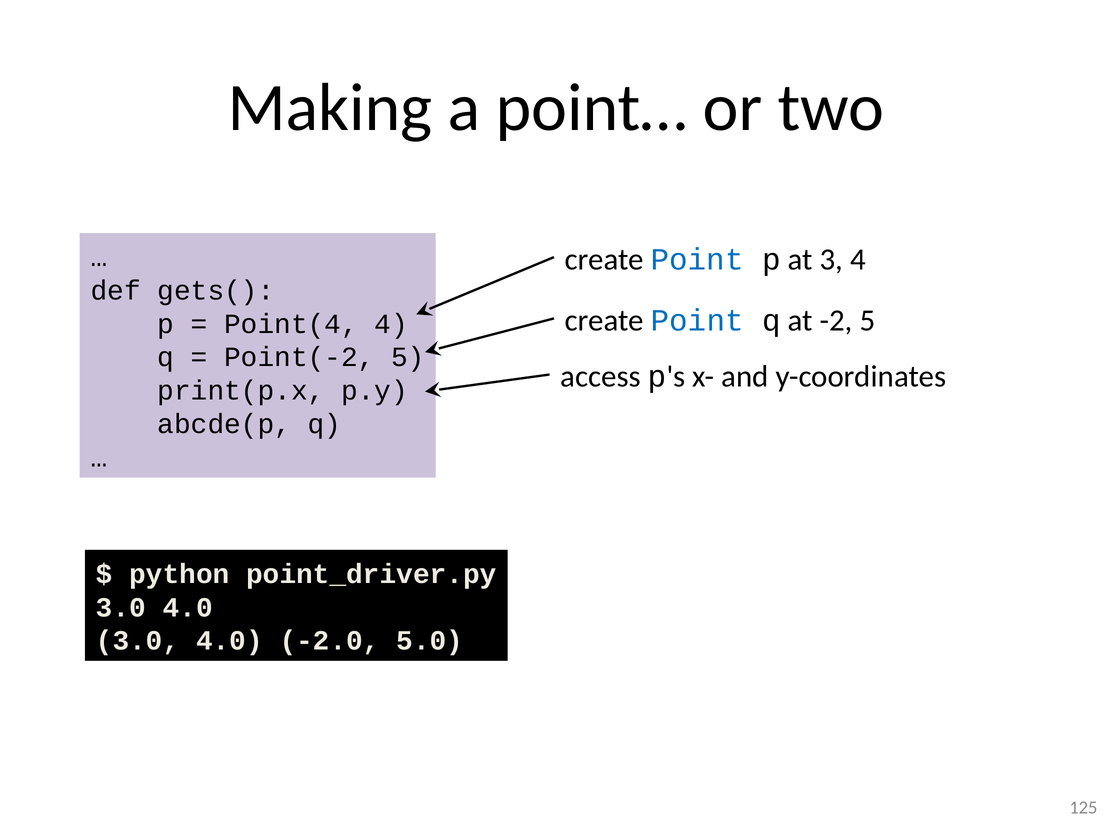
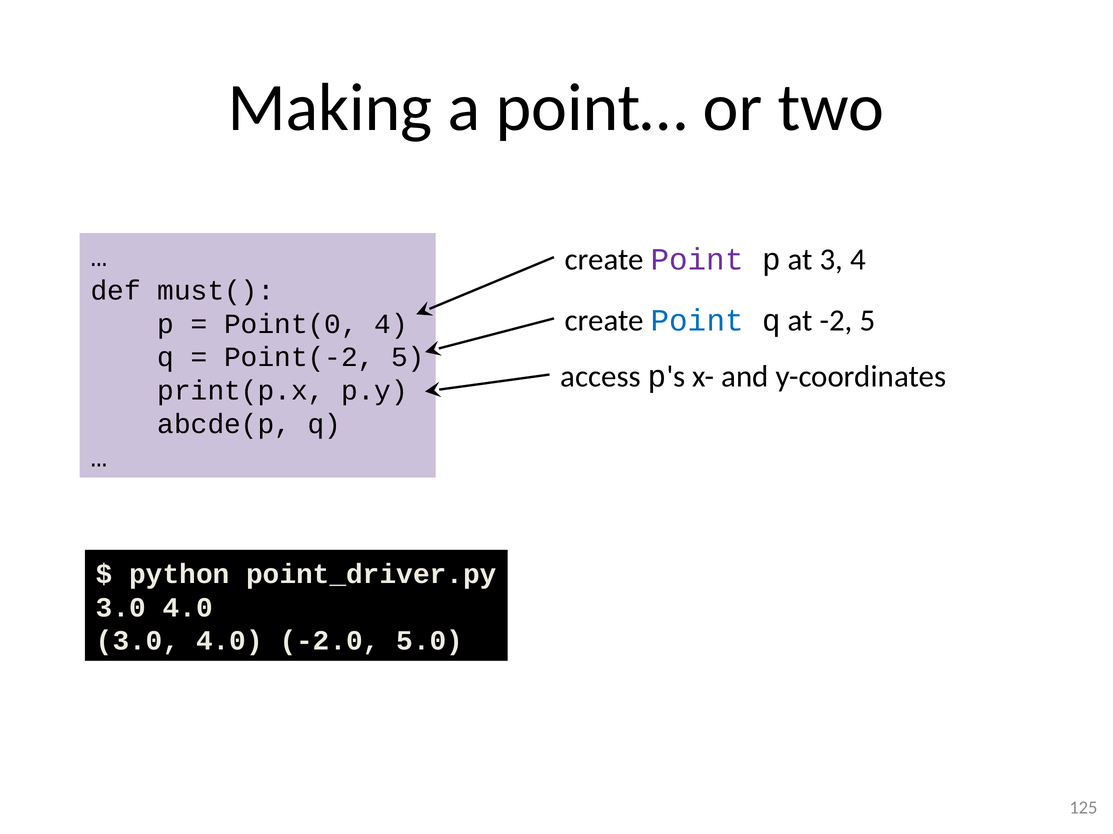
Point colour: blue -> purple (697, 260)
gets(: gets( -> must( (216, 291)
Point(4: Point(4 -> Point(0 (291, 324)
